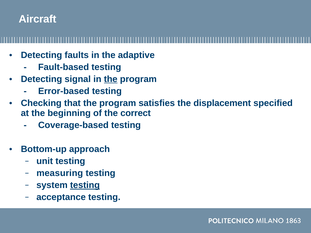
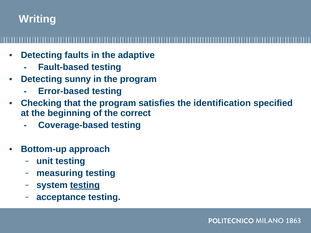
Aircraft: Aircraft -> Writing (37, 19)
signal: signal -> sunny (78, 79)
the underline: present -> none (111, 79)
displacement: displacement -> identification (222, 103)
